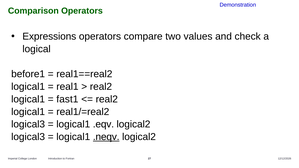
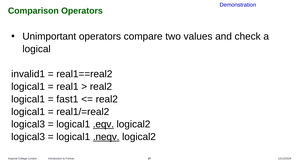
Expressions: Expressions -> Unimportant (49, 37)
before1: before1 -> invalid1 (28, 74)
.eqv underline: none -> present (103, 124)
